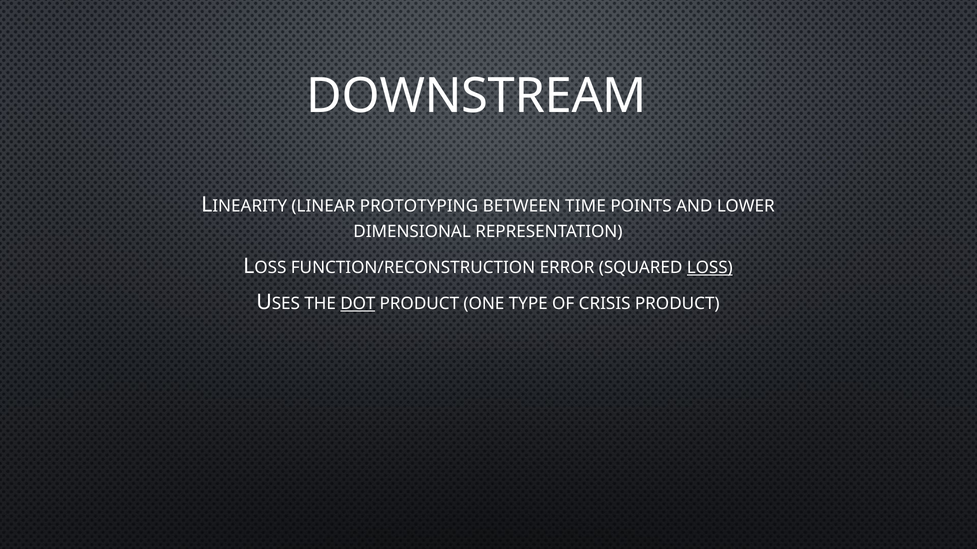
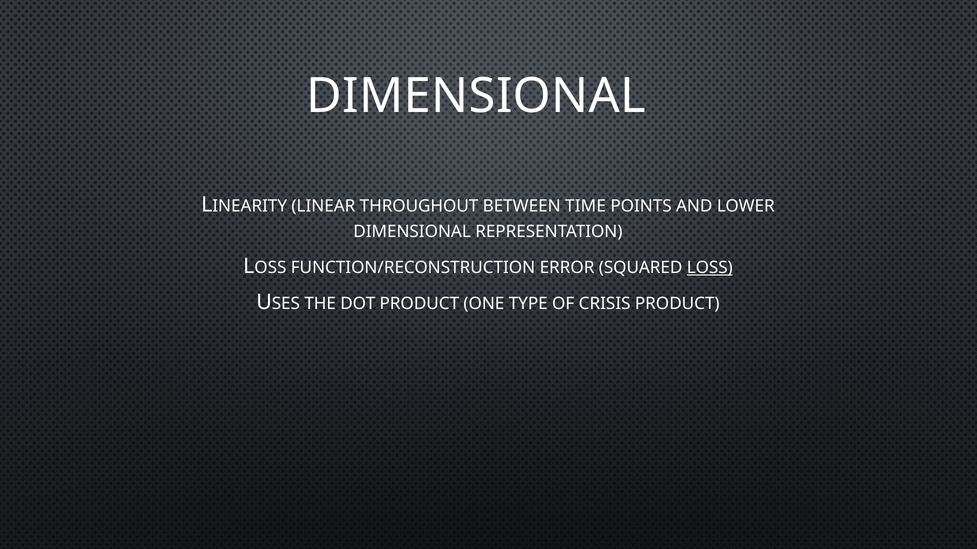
DOWNSTREAM: DOWNSTREAM -> DIMENSIONAL (476, 96)
PROTOTYPING: PROTOTYPING -> THROUGHOUT (419, 206)
DOT underline: present -> none (358, 304)
